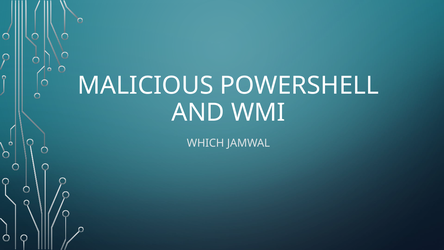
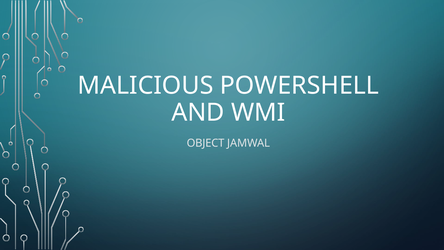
WHICH: WHICH -> OBJECT (206, 143)
